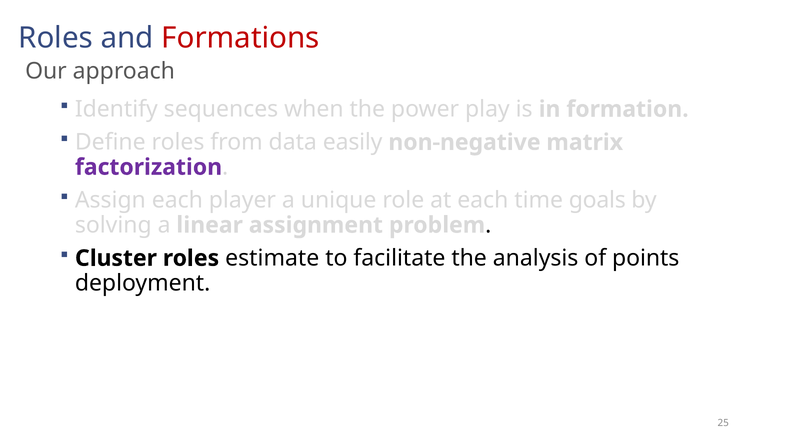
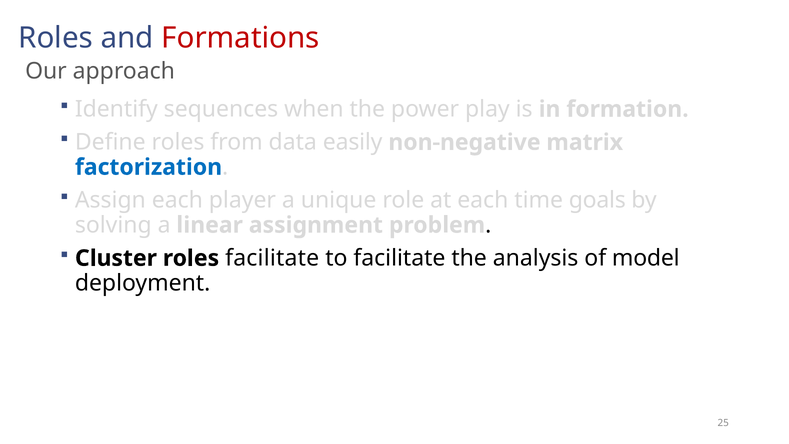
factorization colour: purple -> blue (149, 167)
roles estimate: estimate -> facilitate (272, 258)
points: points -> model (646, 258)
